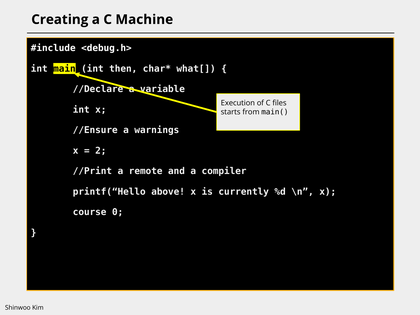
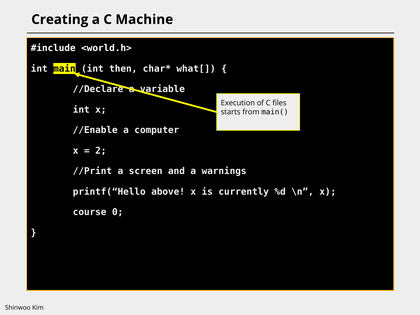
<debug.h>: <debug.h> -> <world.h> (106, 48)
//Ensure: //Ensure -> //Enable (95, 130)
warnings: warnings -> computer (157, 130)
remote: remote -> screen (146, 171)
compiler: compiler -> warnings (224, 171)
